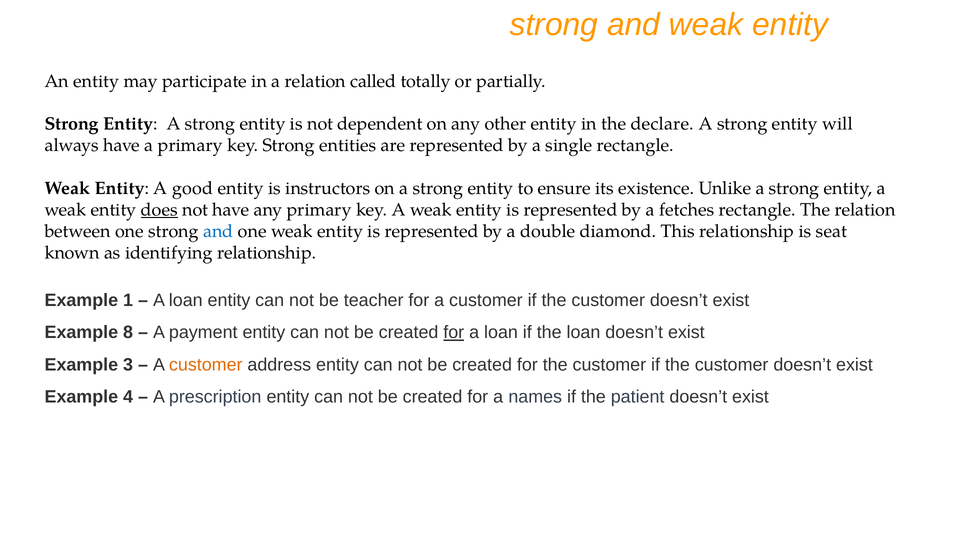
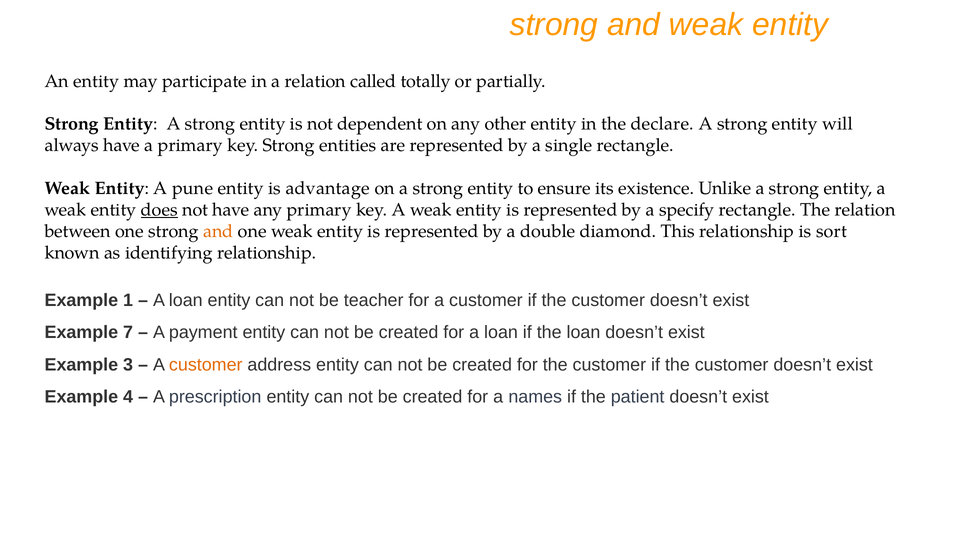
good: good -> pune (193, 189)
instructors: instructors -> advantage (328, 189)
fetches: fetches -> specify (687, 210)
and colour: blue -> orange (218, 232)
seat: seat -> sort (832, 232)
8: 8 -> 7 (128, 333)
for underline: present -> none (454, 333)
